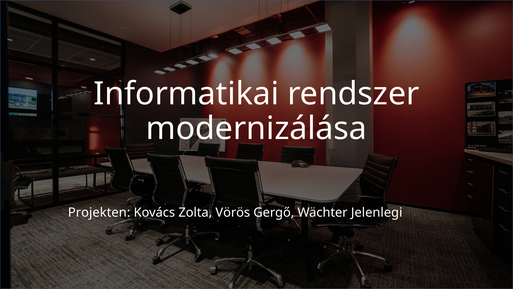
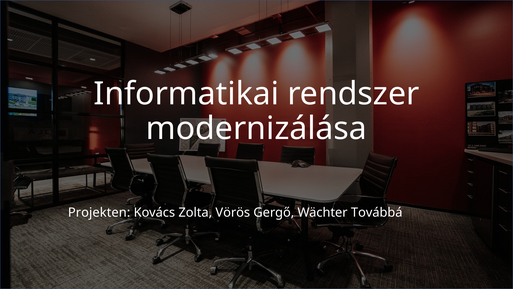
Jelenlegi: Jelenlegi -> Továbbá (377, 212)
